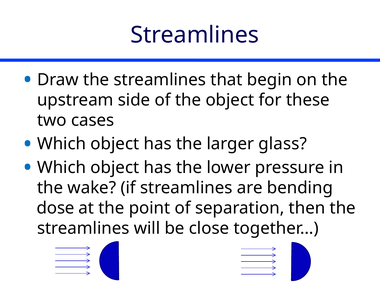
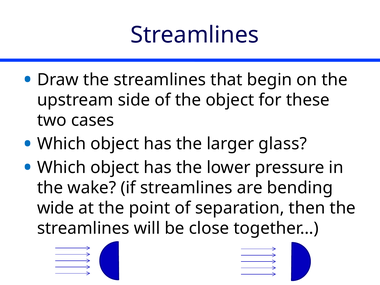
dose: dose -> wide (56, 208)
